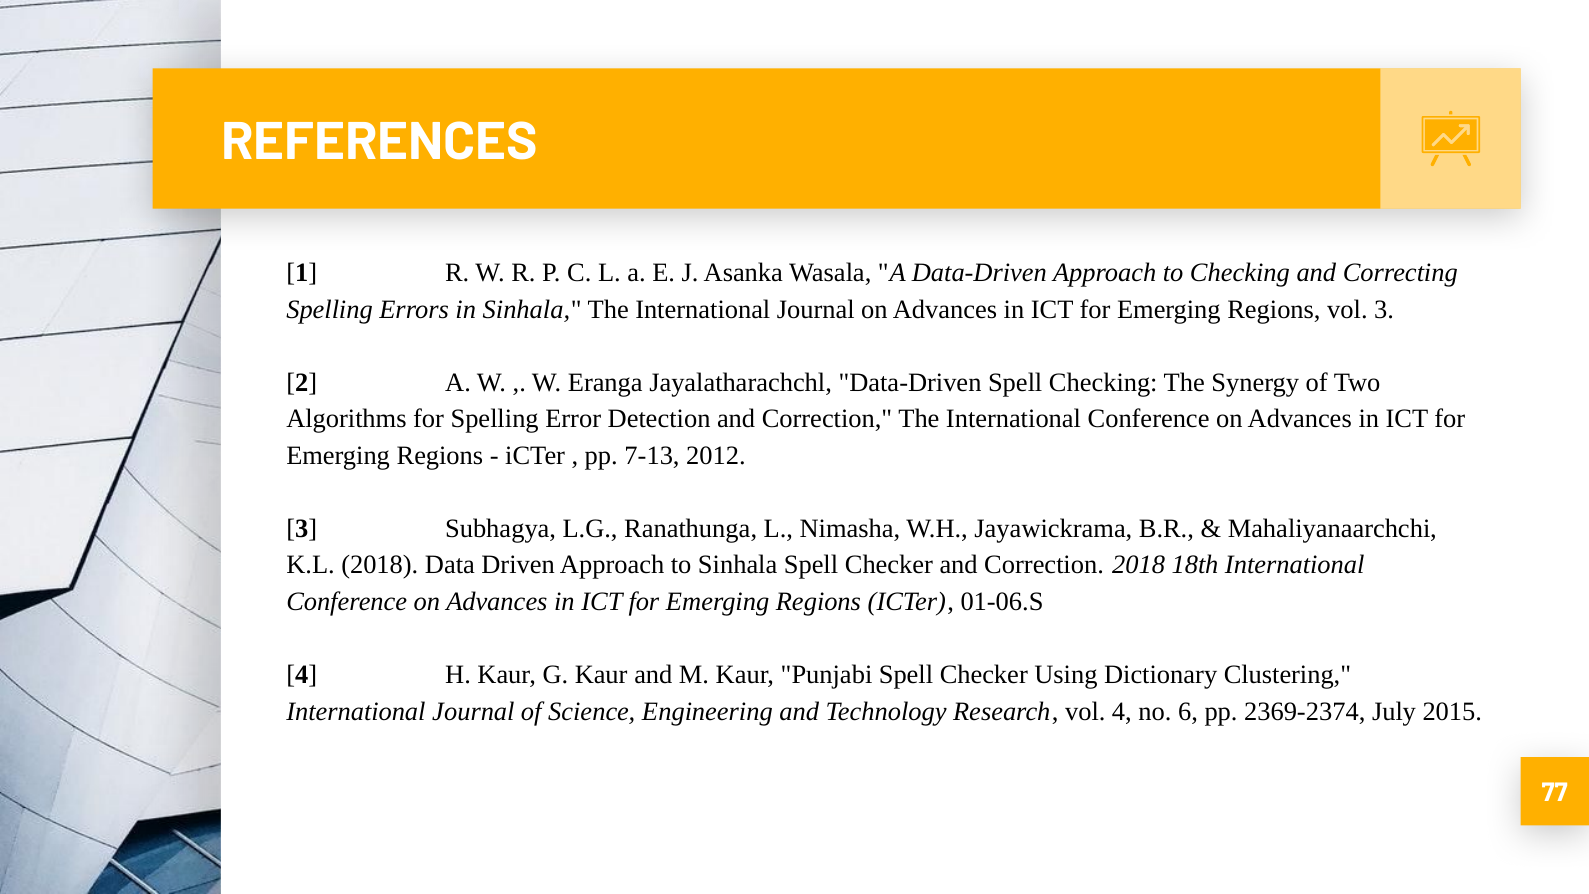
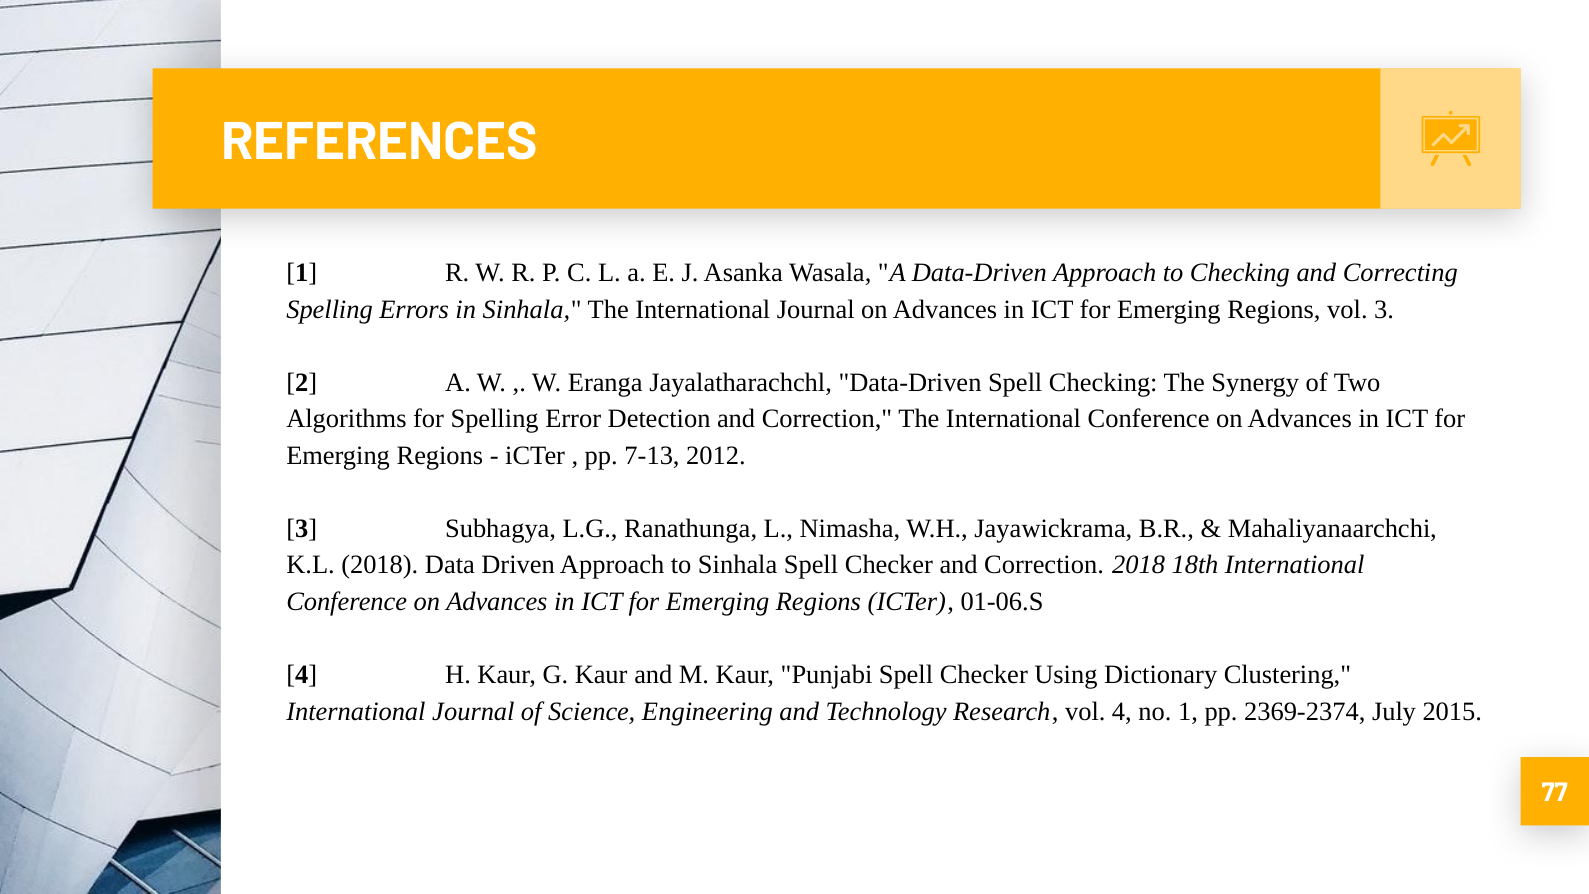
no 6: 6 -> 1 (1188, 711)
